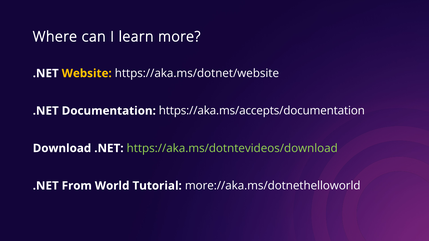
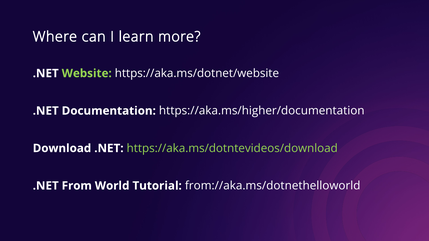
Website colour: yellow -> light green (87, 73)
https://aka.ms/accepts/documentation: https://aka.ms/accepts/documentation -> https://aka.ms/higher/documentation (262, 111)
more://aka.ms/dotnethelloworld: more://aka.ms/dotnethelloworld -> from://aka.ms/dotnethelloworld (273, 186)
